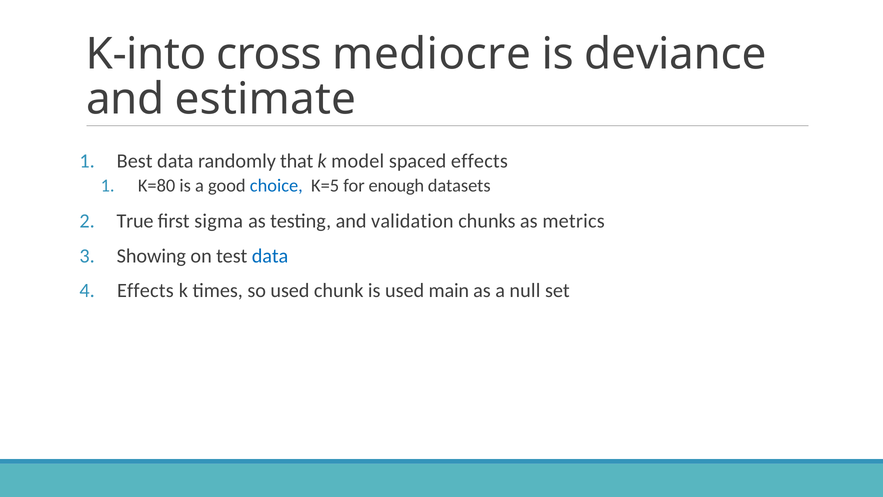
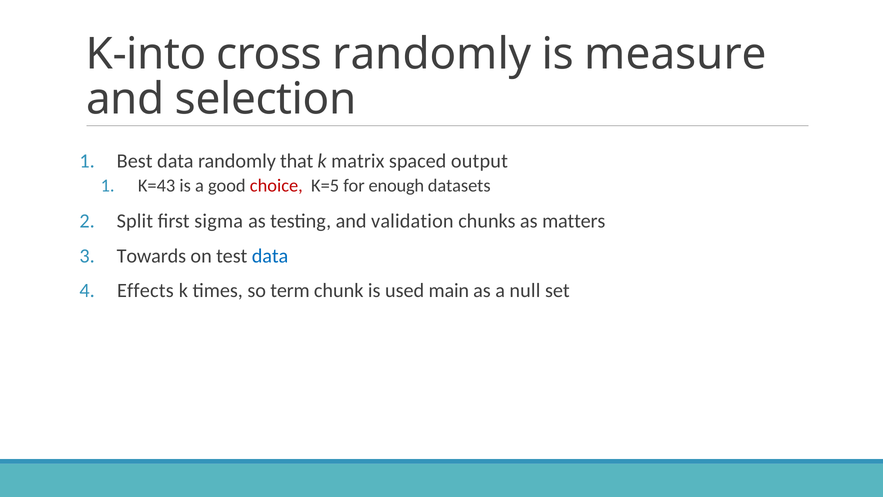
cross mediocre: mediocre -> randomly (432, 54)
deviance: deviance -> measure (676, 54)
estimate: estimate -> selection (266, 99)
model: model -> matrix (358, 161)
spaced effects: effects -> output (479, 161)
K=80: K=80 -> K=43 (157, 186)
choice colour: blue -> red (276, 186)
True: True -> Split (135, 221)
metrics: metrics -> matters (574, 221)
Showing: Showing -> Towards (151, 256)
so used: used -> term (290, 291)
